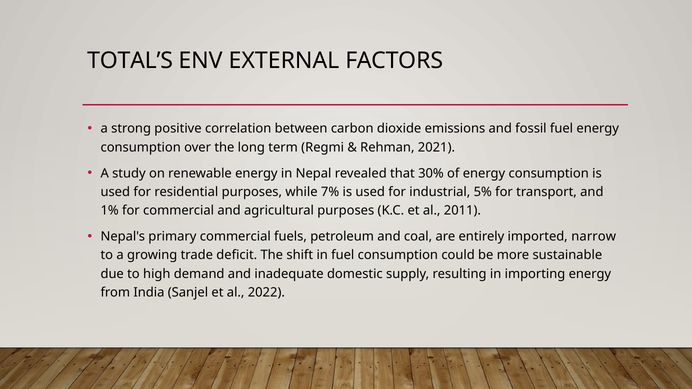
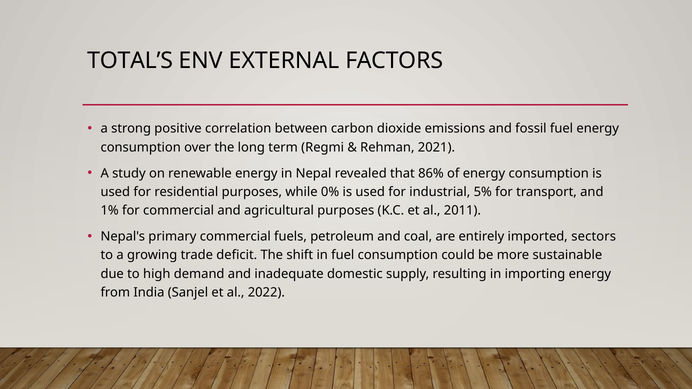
30%: 30% -> 86% (431, 173)
7%: 7% -> 0% (330, 192)
narrow: narrow -> sectors (594, 237)
